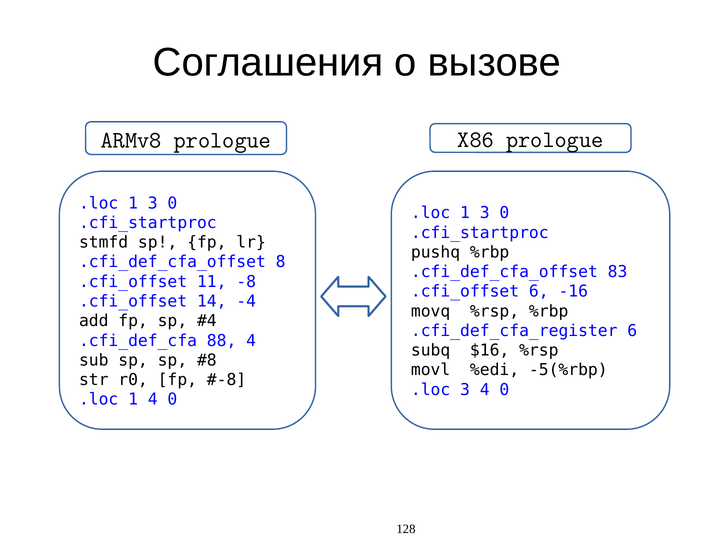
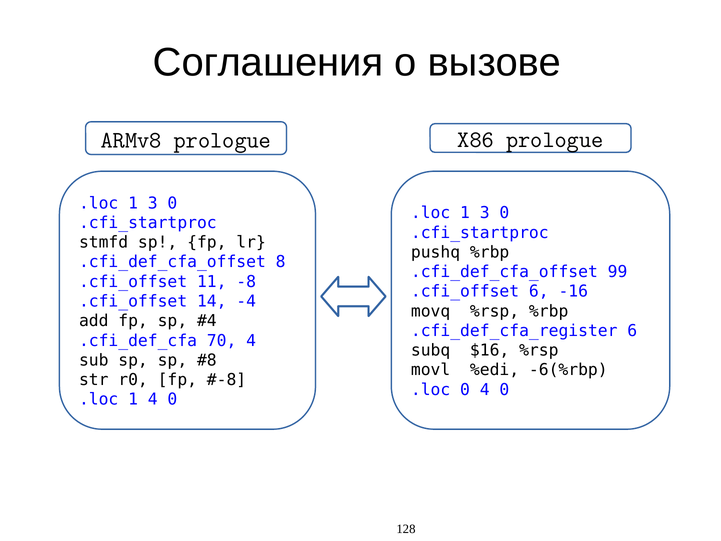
83: 83 -> 99 (618, 272)
88: 88 -> 70 (222, 340)
-5(%rbp: -5(%rbp -> -6(%rbp (568, 370)
.loc 3: 3 -> 0 (465, 389)
